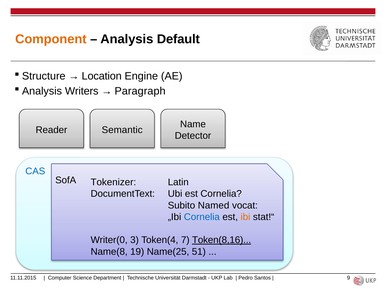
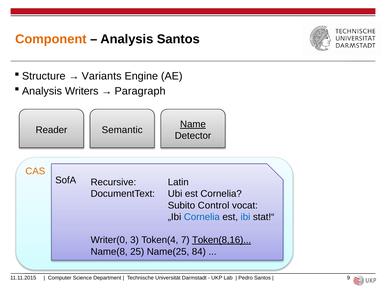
Analysis Default: Default -> Santos (178, 39)
Location: Location -> Variants (102, 76)
Name underline: none -> present (193, 124)
CAS colour: blue -> orange (35, 171)
Tokenizer: Tokenizer -> Recursive (113, 183)
Named: Named -> Control (214, 206)
ibi colour: orange -> blue (245, 217)
19: 19 -> 25 (137, 252)
51: 51 -> 84 (199, 252)
